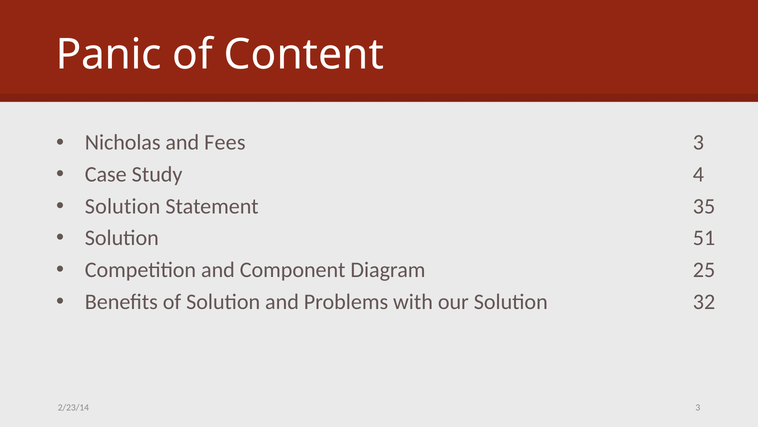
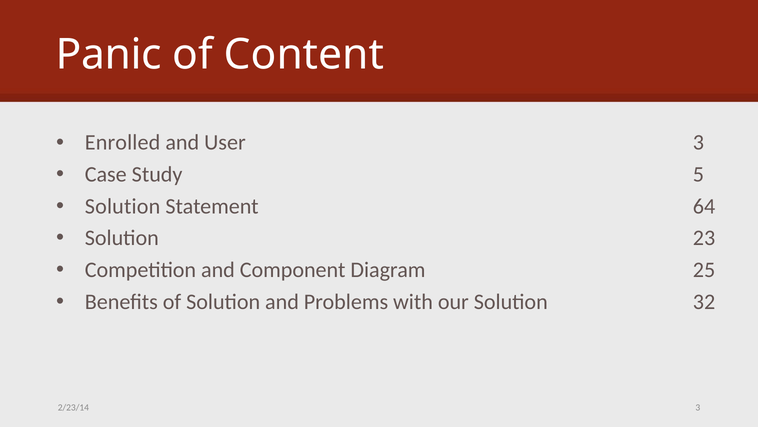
Nicholas: Nicholas -> Enrolled (123, 142)
Fees: Fees -> User (225, 142)
4: 4 -> 5 (698, 174)
35: 35 -> 64 (704, 206)
51: 51 -> 23 (704, 238)
